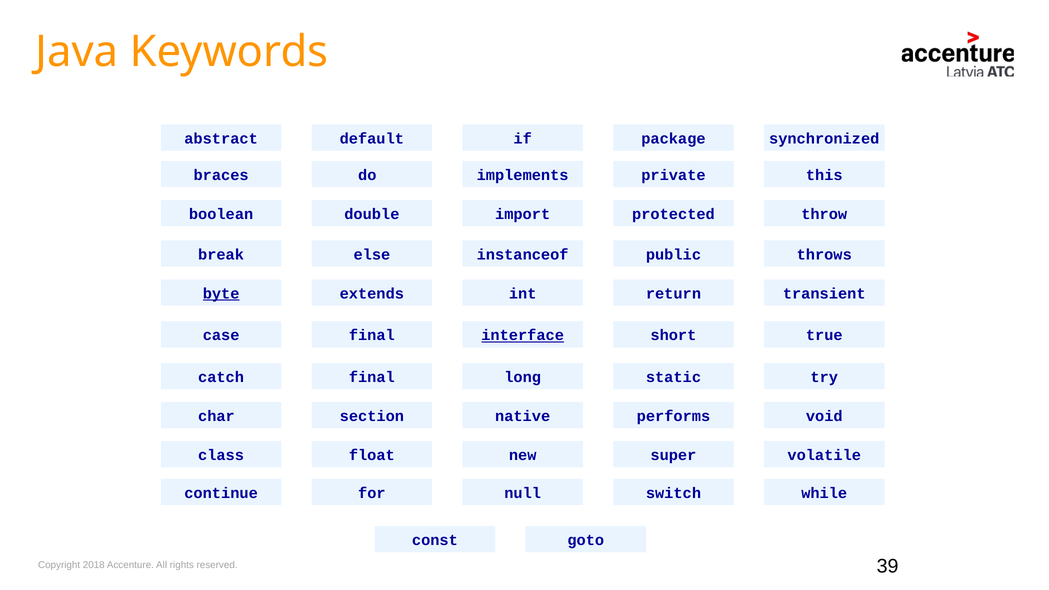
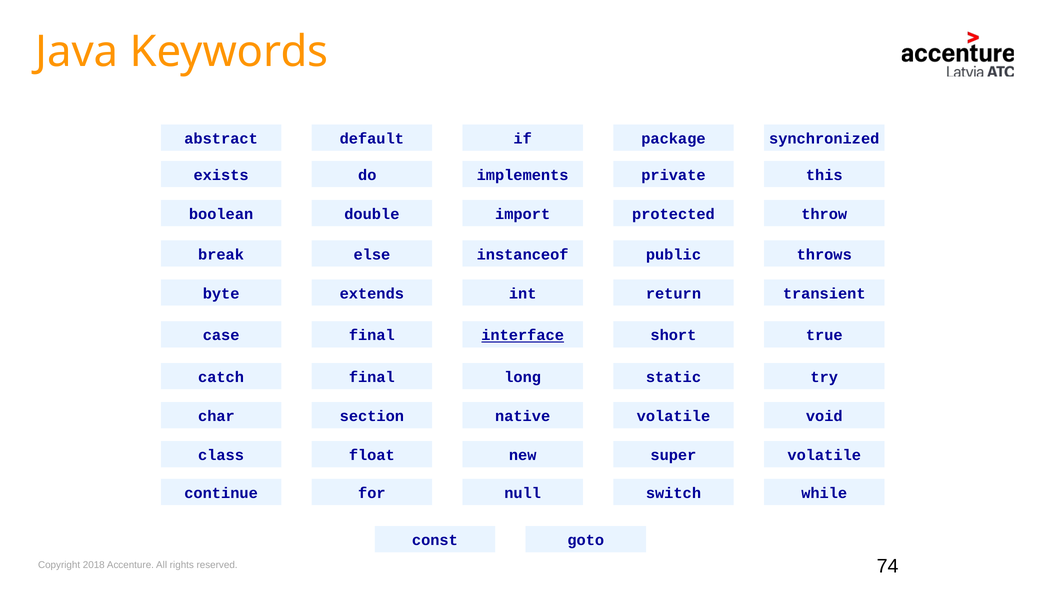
braces: braces -> exists (221, 175)
byte underline: present -> none (221, 294)
performs: performs -> volatile (673, 416)
39: 39 -> 74 (888, 566)
